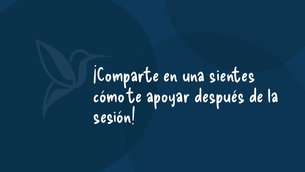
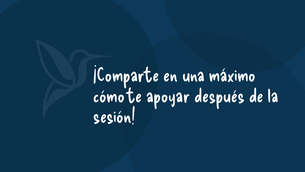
sientes: sientes -> máximo (232, 75)
